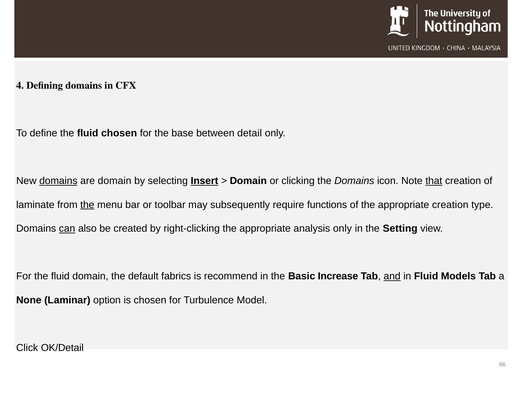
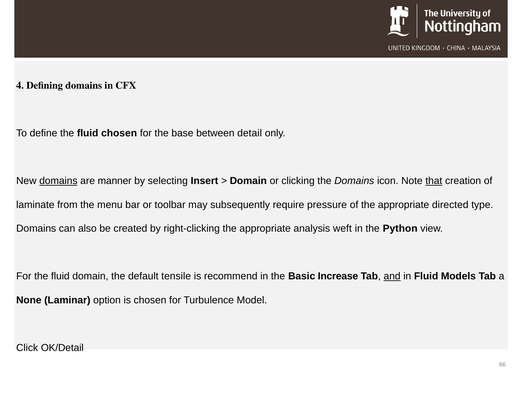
are domain: domain -> manner (115, 181)
Insert underline: present -> none (204, 181)
the underline: present -> none (87, 205)
functions: functions -> pressure (327, 205)
appropriate creation: creation -> directed (450, 205)
can underline: present -> none (67, 229)
analysis only: only -> weft (342, 229)
Setting: Setting -> Python (400, 229)
fabrics: fabrics -> tensile (176, 276)
